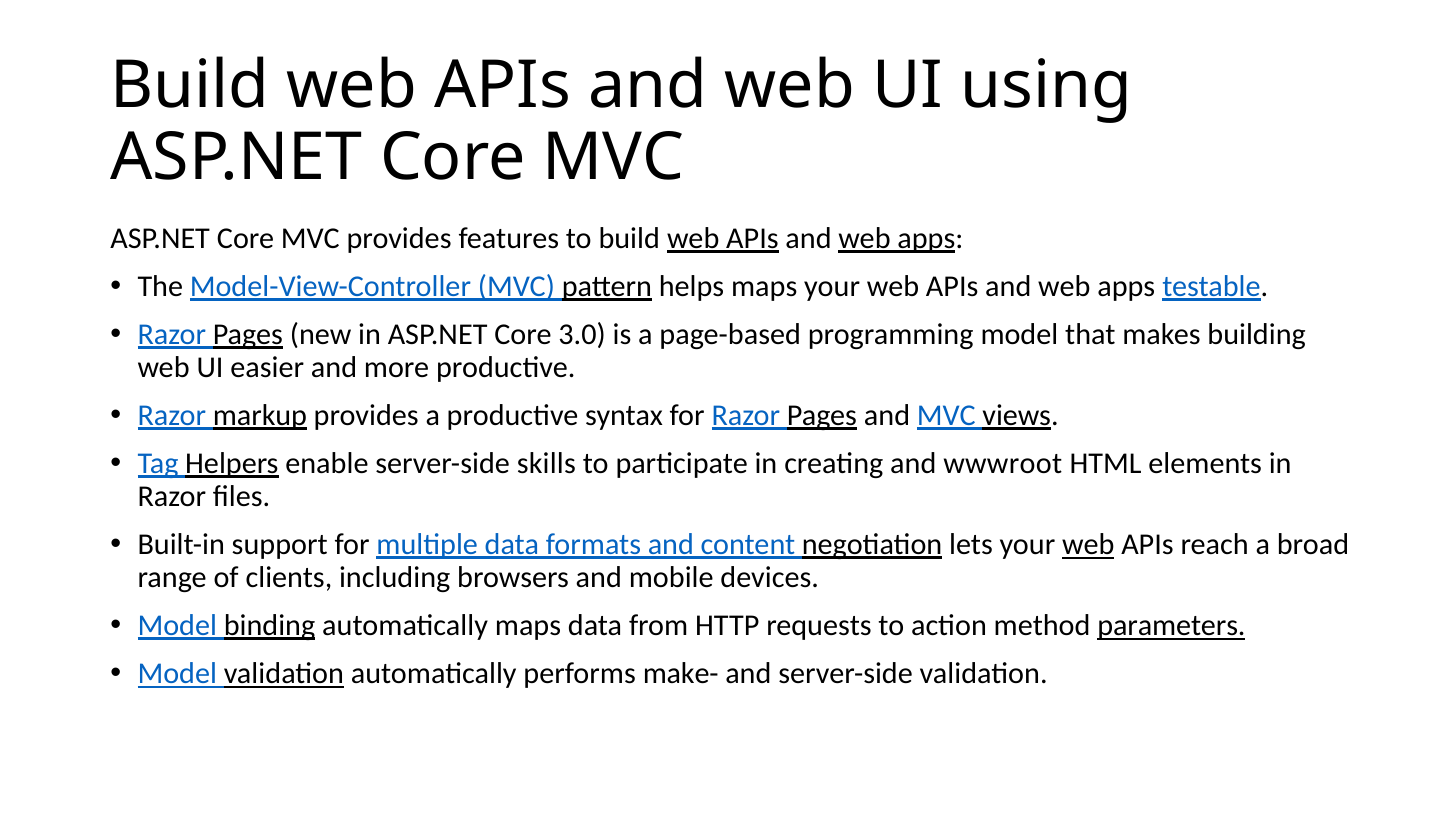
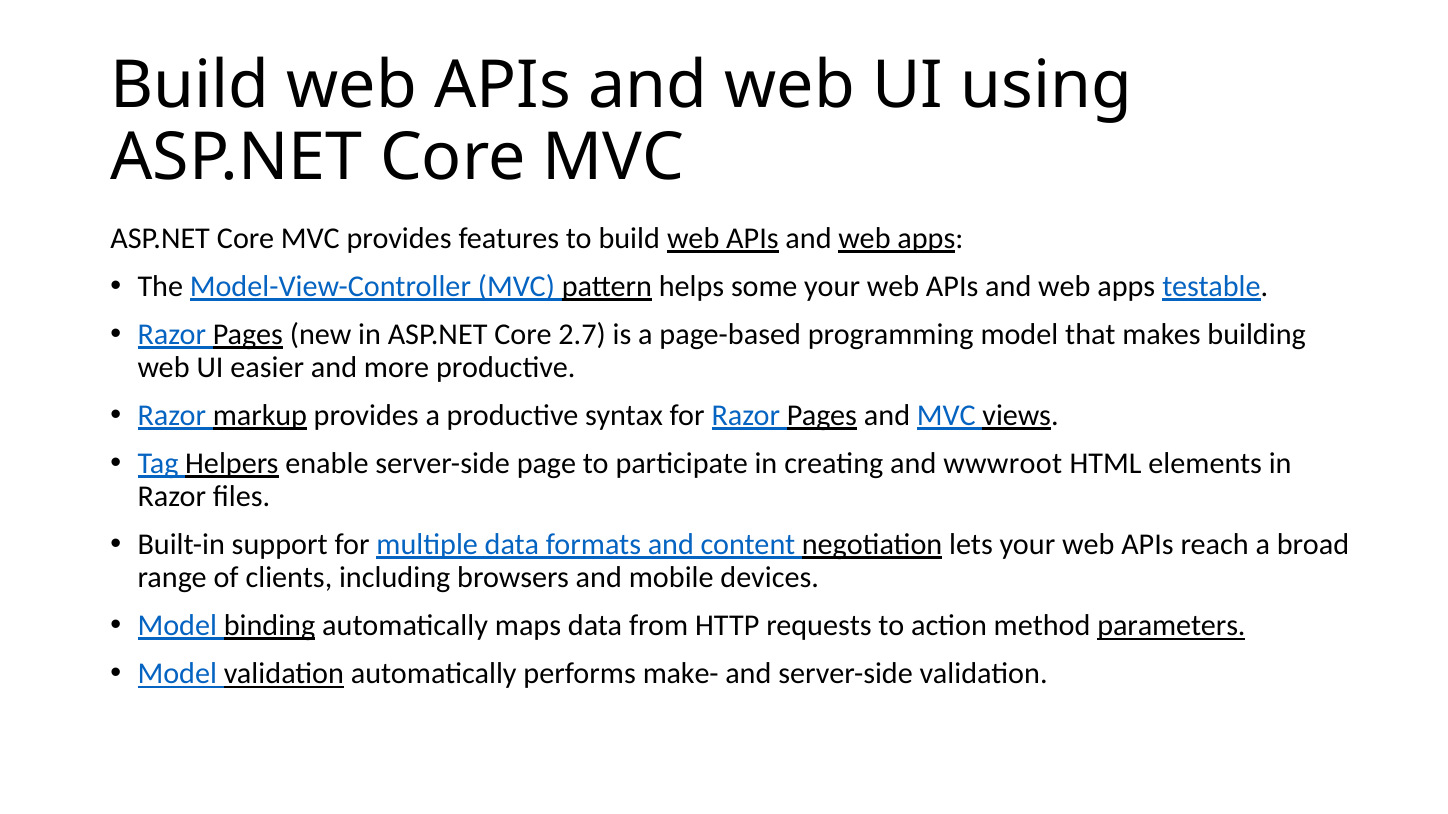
helps maps: maps -> some (764, 287)
3.0: 3.0 -> 2.7 (582, 335)
skills: skills -> page (546, 464)
web underline: present -> none (1088, 545)
